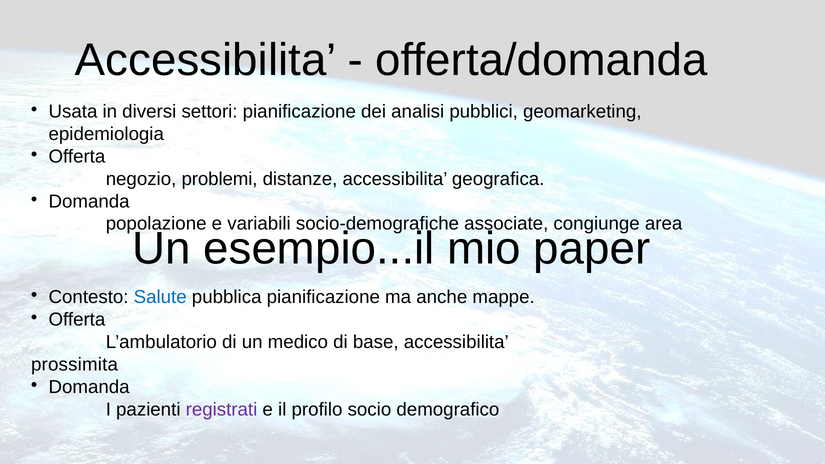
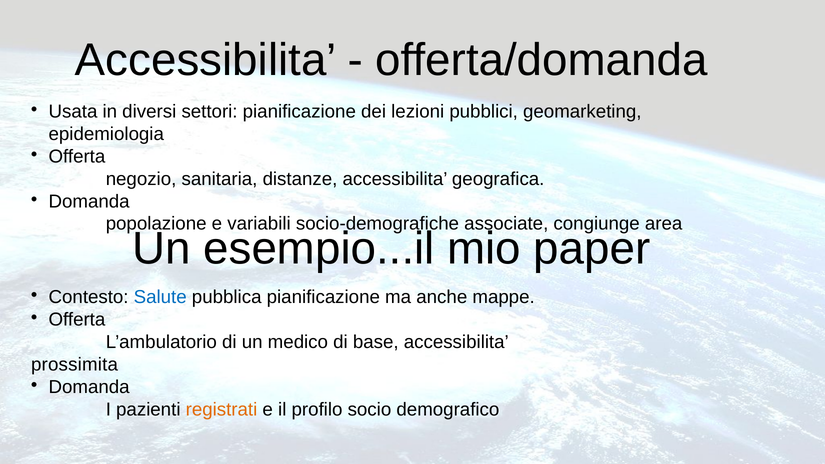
analisi: analisi -> lezioni (418, 112)
problemi: problemi -> sanitaria (219, 179)
registrati colour: purple -> orange (222, 409)
